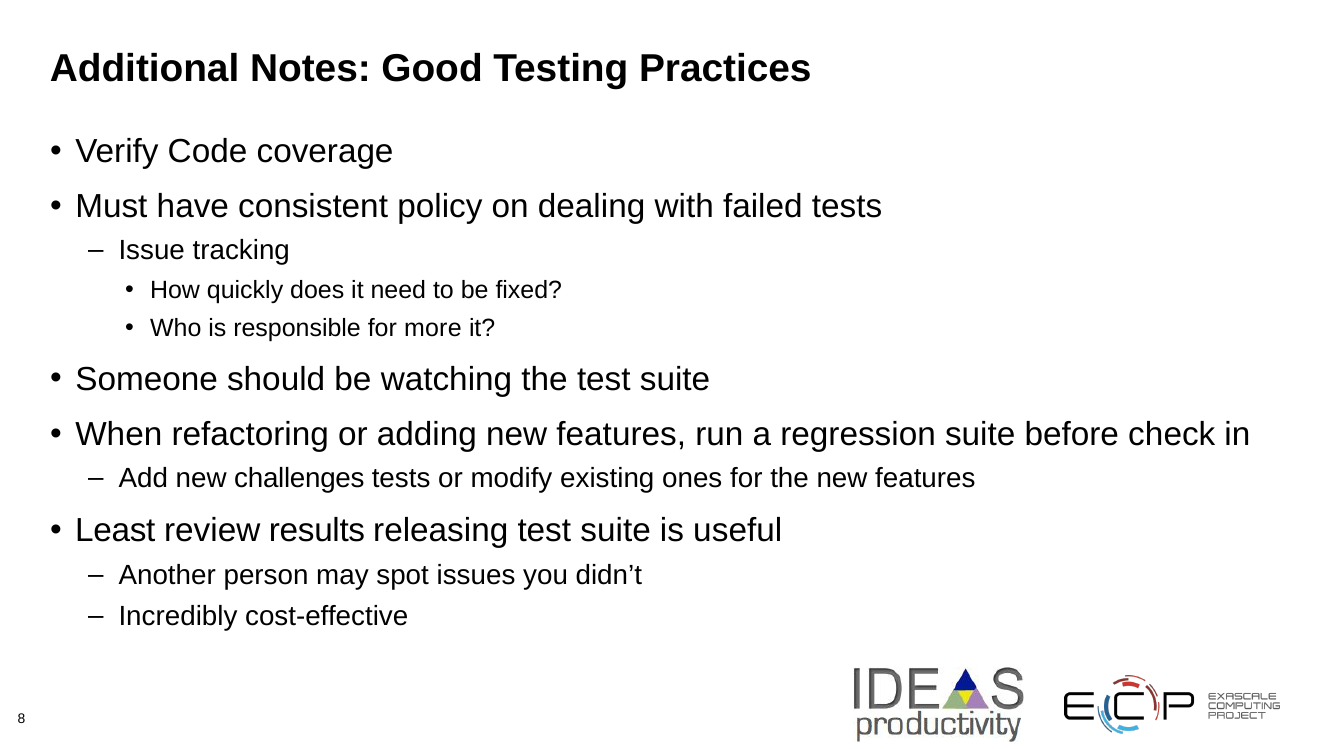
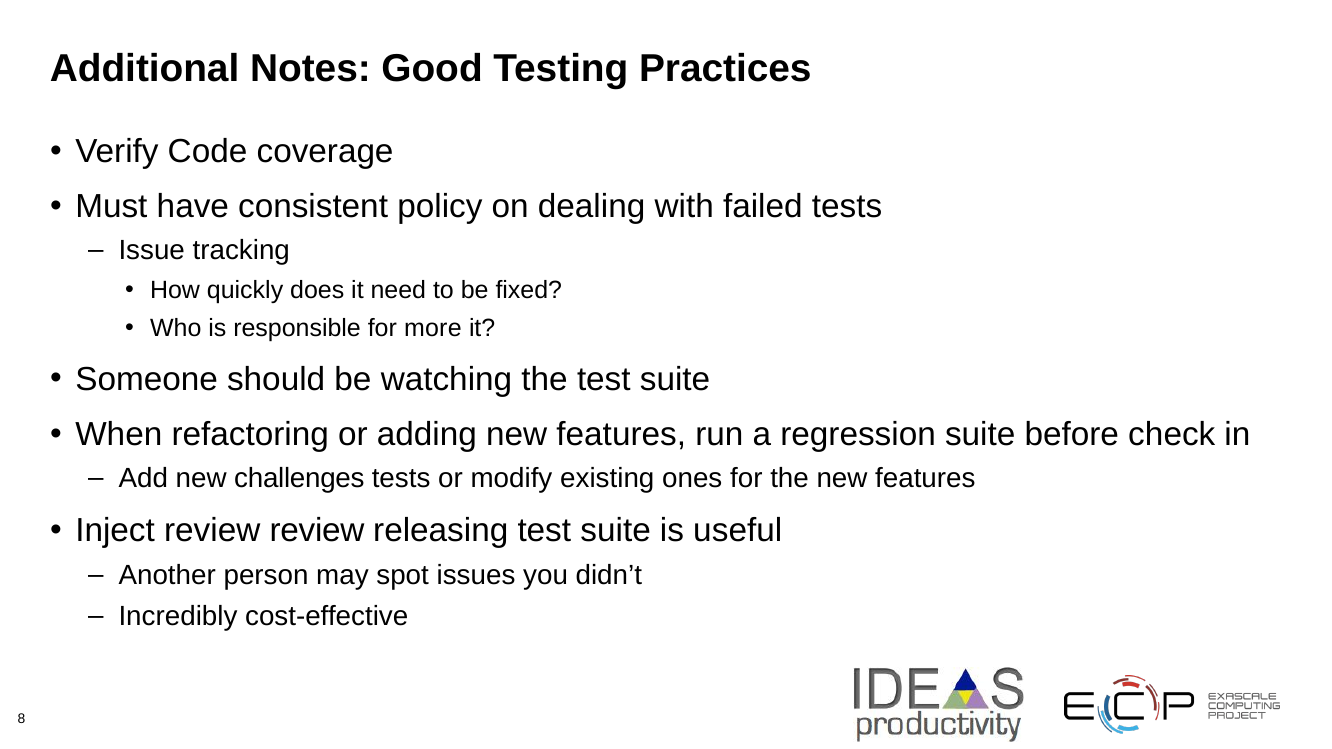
Least: Least -> Inject (115, 531)
review results: results -> review (317, 531)
